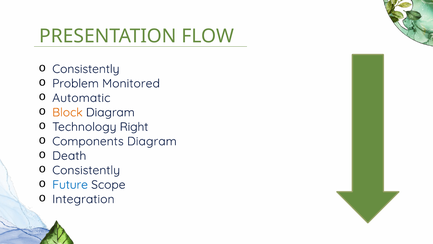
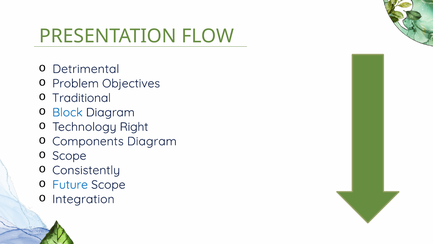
Consistently: Consistently -> Detrimental (86, 69)
Monitored: Monitored -> Objectives (131, 83)
Automatic: Automatic -> Traditional (81, 98)
Block colour: orange -> blue (67, 112)
Death: Death -> Scope (69, 156)
